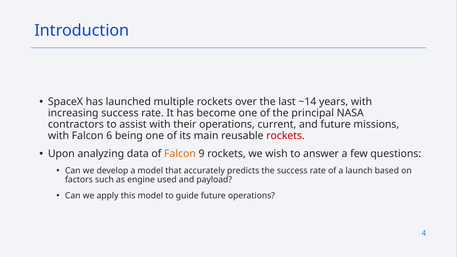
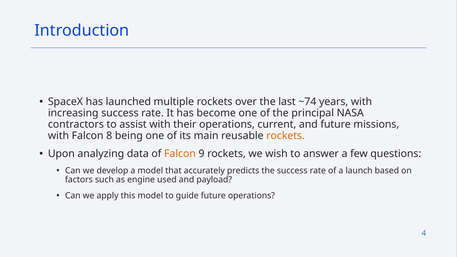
~14: ~14 -> ~74 (307, 102)
6: 6 -> 8 (109, 136)
rockets colour: red -> orange (286, 136)
